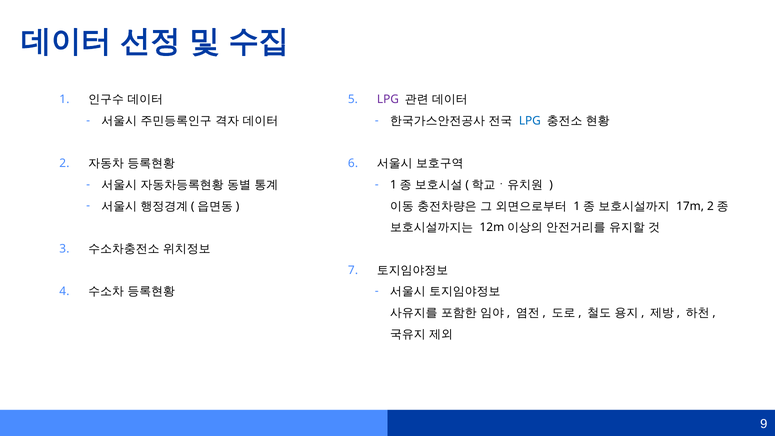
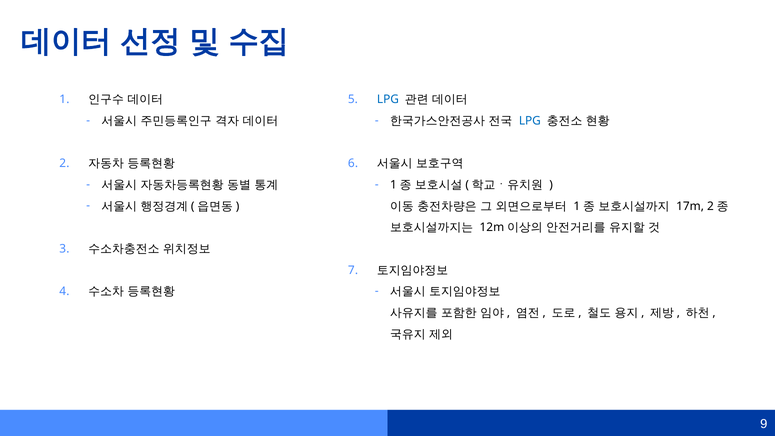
LPG colour: purple -> blue (388, 99)
